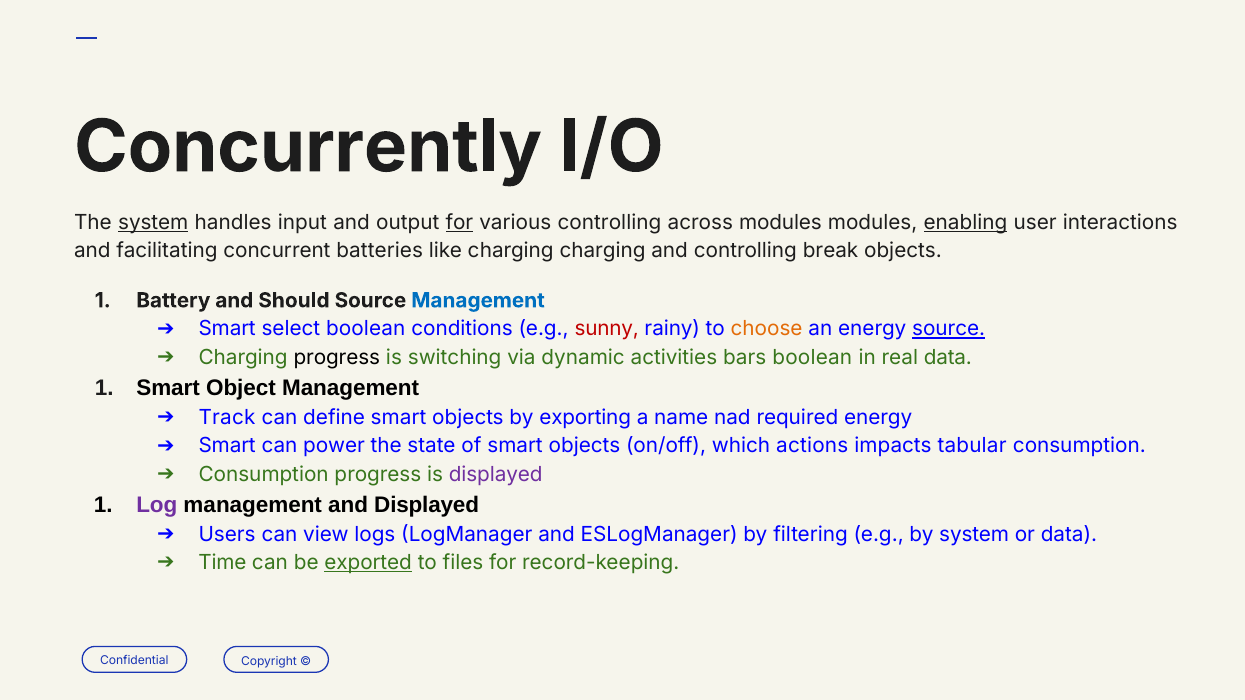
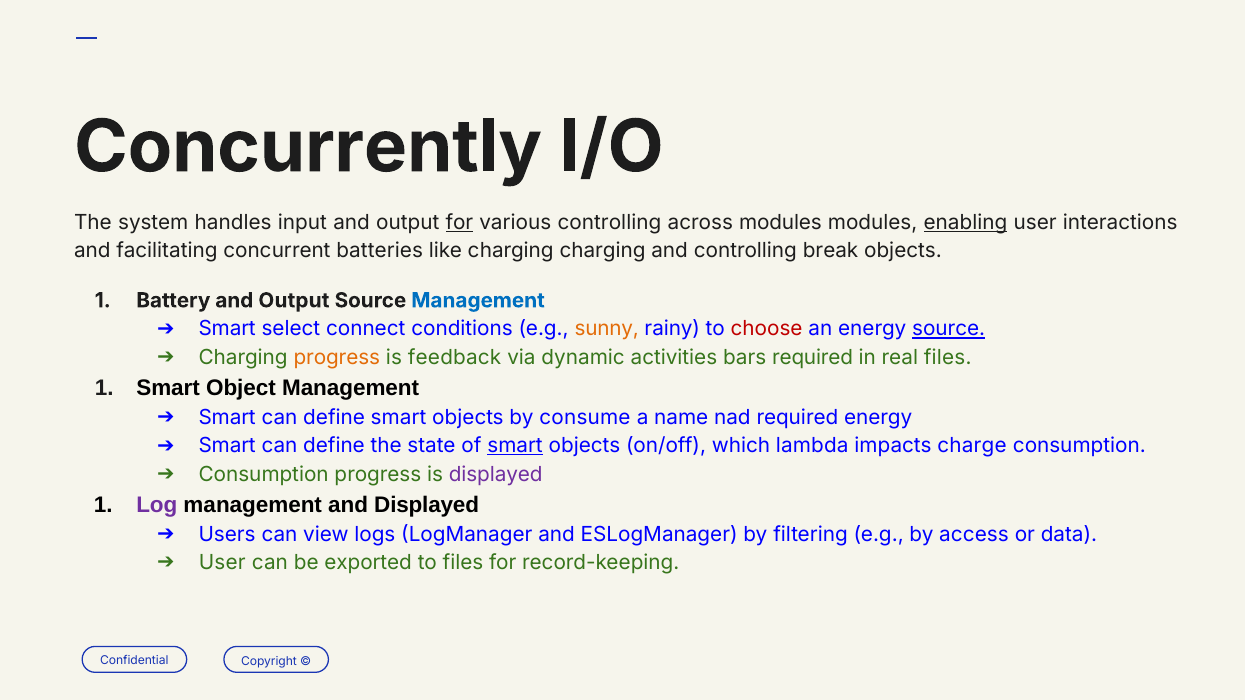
system underline: present -> none (153, 223)
Battery and Should: Should -> Output (294, 301)
select boolean: boolean -> connect (366, 329)
sunny colour: red -> orange (607, 329)
choose colour: orange -> red (767, 329)
progress colour: black -> orange (337, 358)
switching: switching -> feedback (455, 358)
bars boolean: boolean -> required (813, 358)
real data: data -> files (948, 358)
Track: Track -> Smart (227, 418)
exporting: exporting -> consume (585, 418)
power: power -> define (334, 446)
smart underline: none -> present (515, 446)
actions: actions -> lambda (812, 446)
tabular: tabular -> charge (972, 446)
by system: system -> access (974, 534)
Time: Time -> User (222, 563)
exported underline: present -> none (368, 563)
